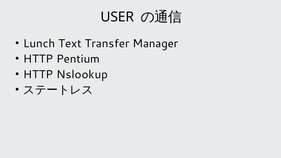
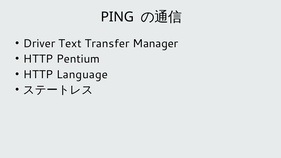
USER: USER -> PING (117, 17)
Lunch: Lunch -> Driver (39, 44)
Nslookup: Nslookup -> Language (82, 75)
